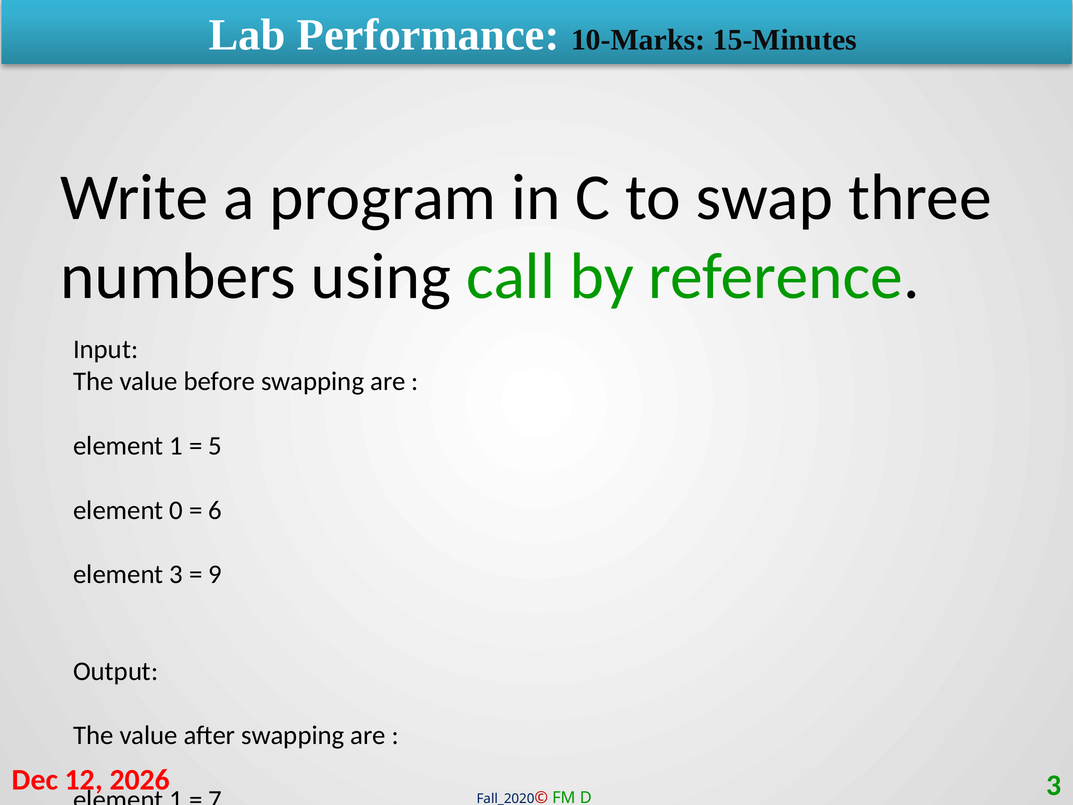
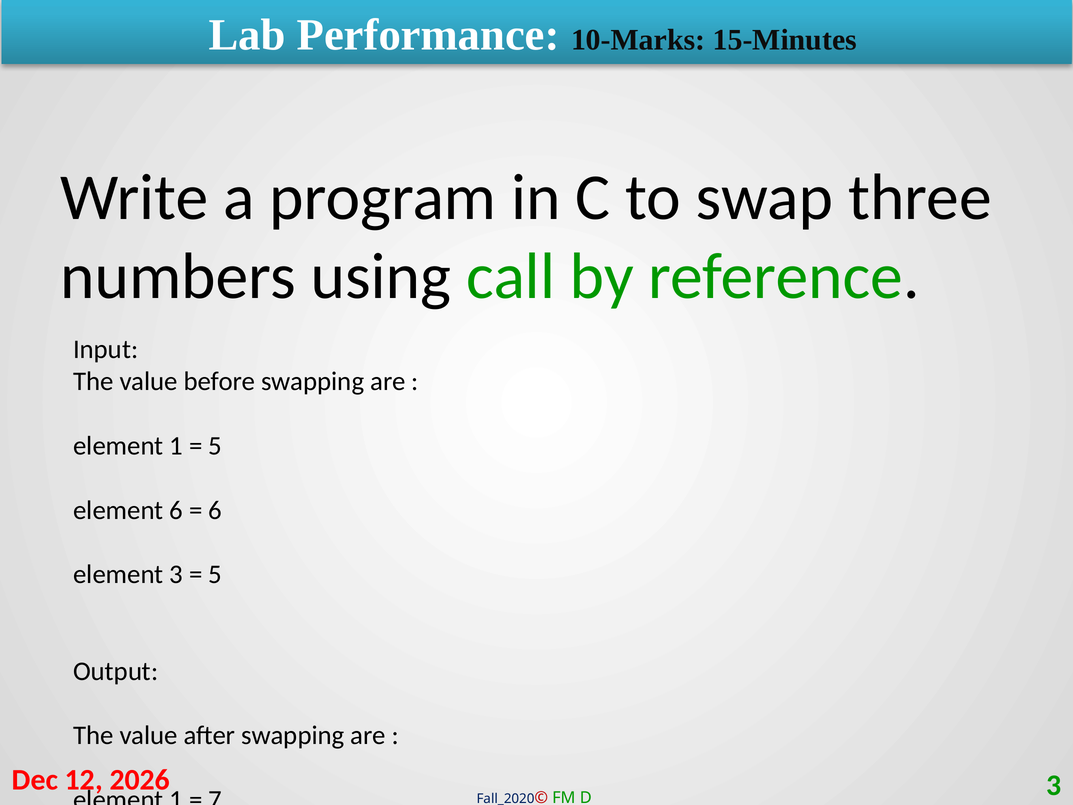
element 0: 0 -> 6 (176, 510)
9: 9 -> 5 (215, 574)
